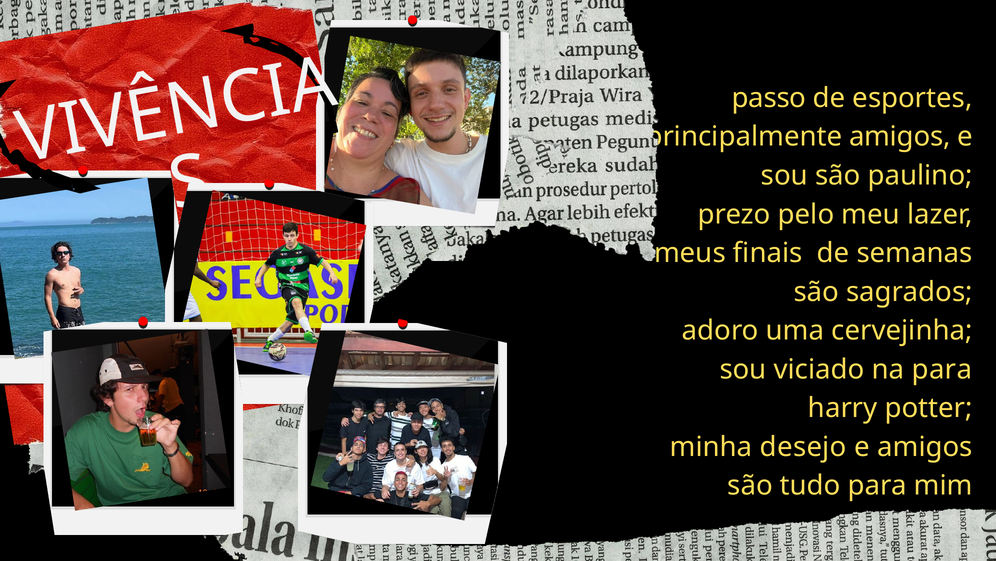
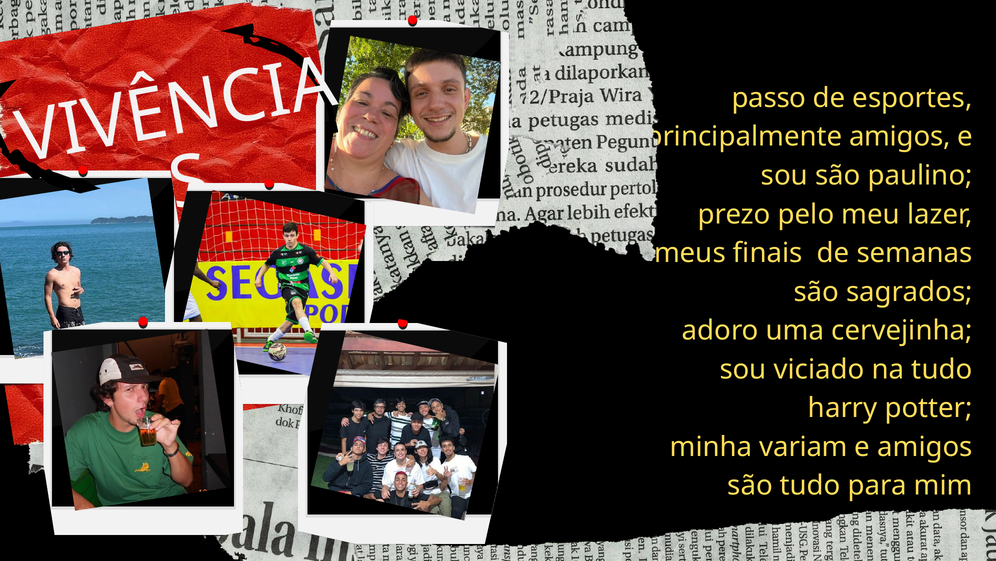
na para: para -> tudo (942, 369)
desejo: desejo -> variam (804, 446)
